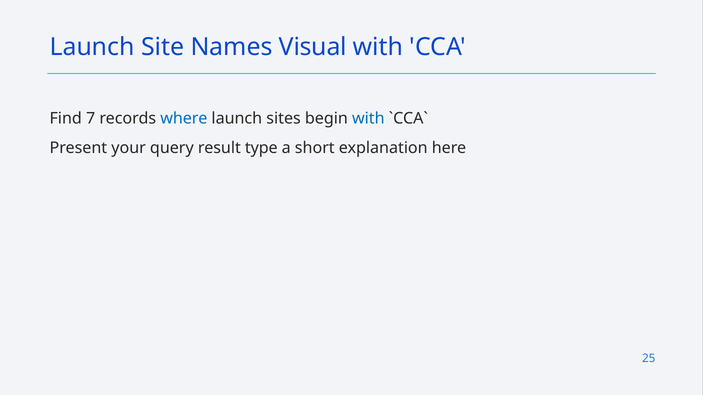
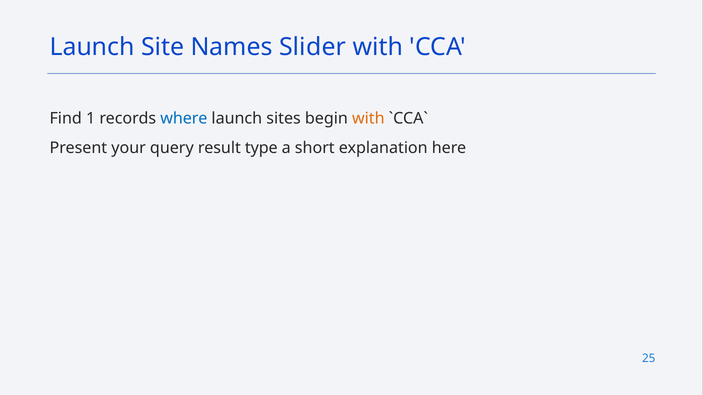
Visual: Visual -> Slider (313, 47)
7: 7 -> 1 (91, 119)
with colour: blue -> orange (368, 119)
